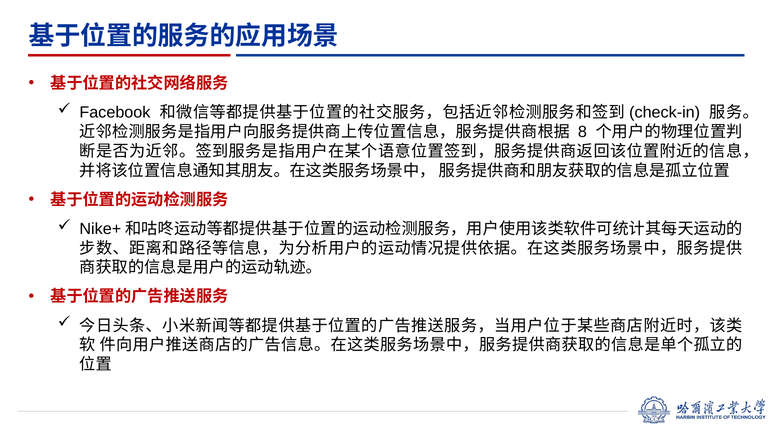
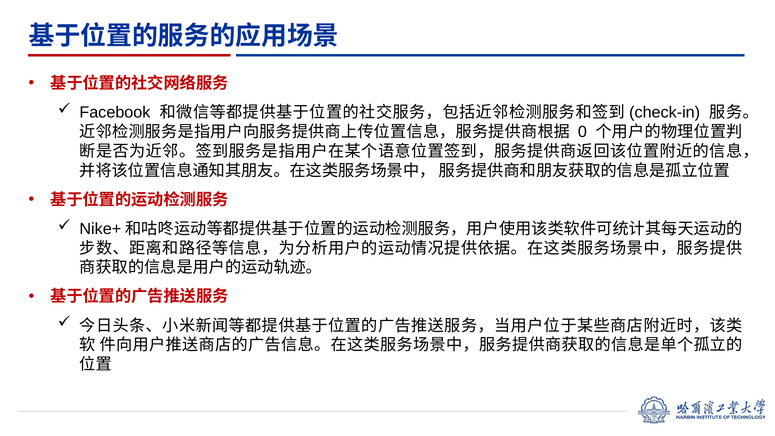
8: 8 -> 0 (582, 132)
